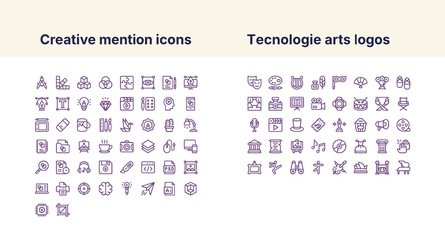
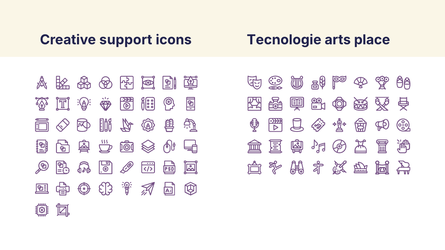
mention: mention -> support (126, 40)
logos: logos -> place (372, 40)
